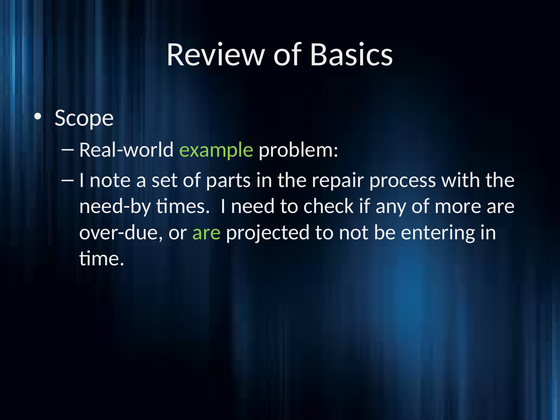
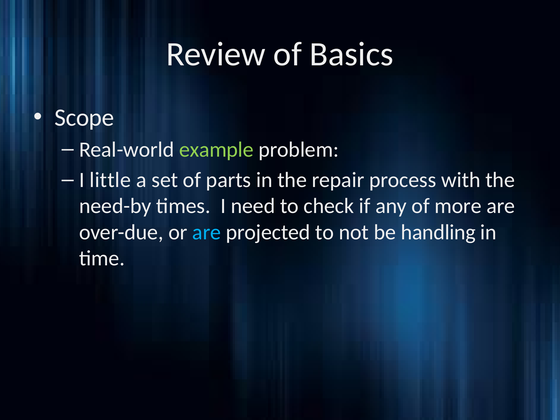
note: note -> little (110, 180)
are colour: light green -> light blue (207, 232)
entering: entering -> handling (438, 232)
